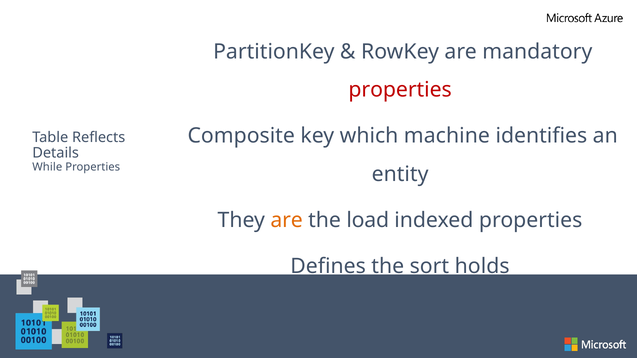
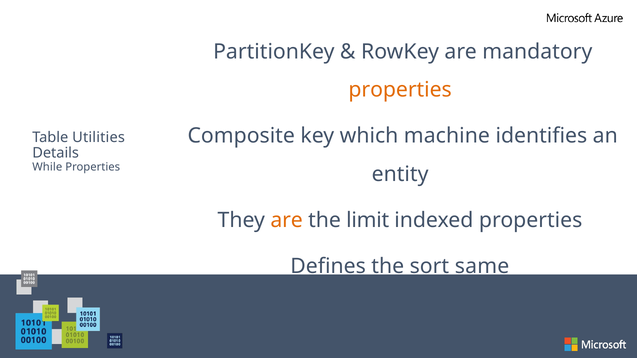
properties colour: red -> orange (400, 90)
Reflects: Reflects -> Utilities (99, 137)
load: load -> limit (368, 220)
holds: holds -> same (482, 267)
